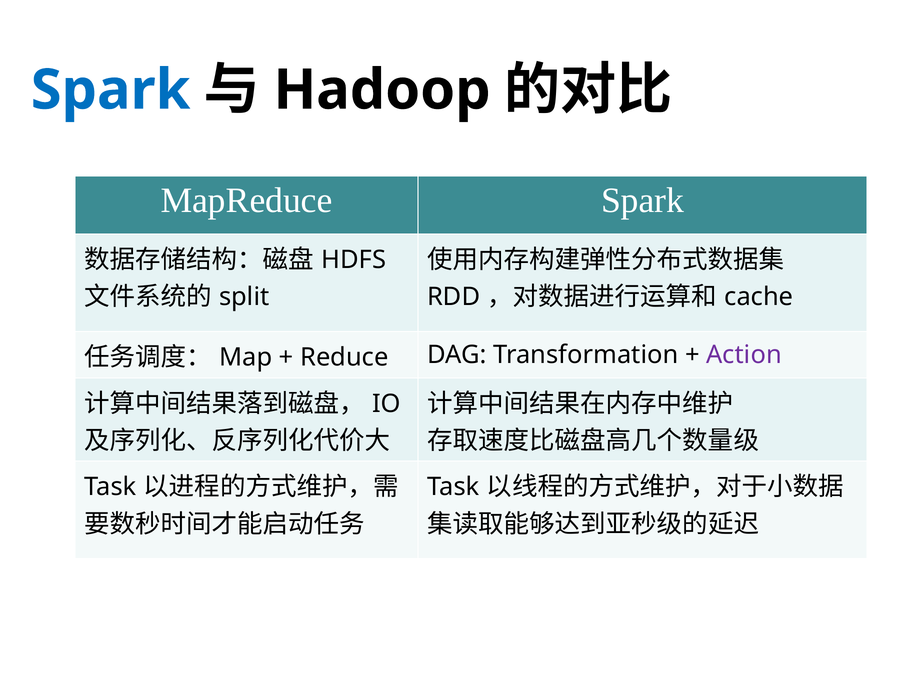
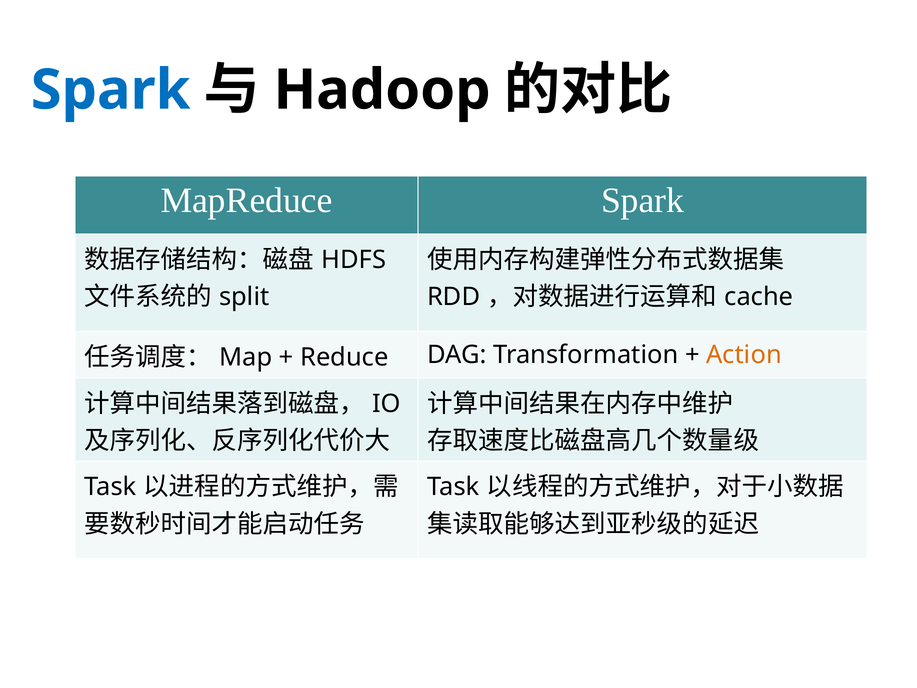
Action colour: purple -> orange (744, 355)
